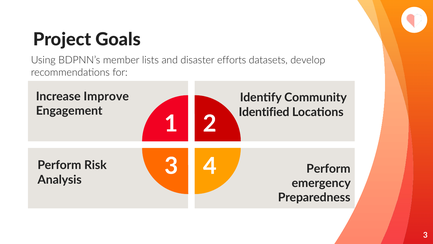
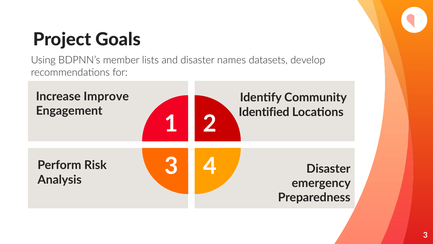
efforts: efforts -> names (232, 60)
Perform: Perform -> Disaster (328, 168)
